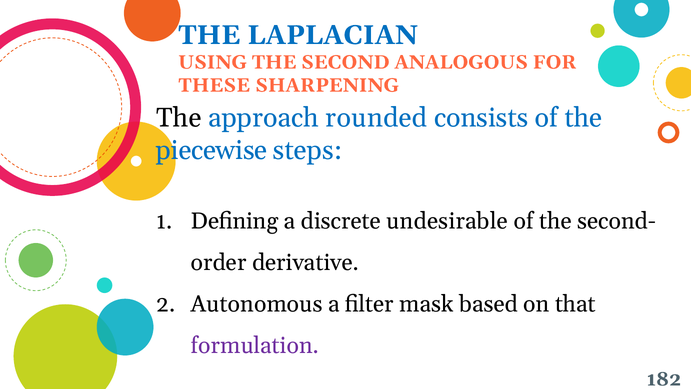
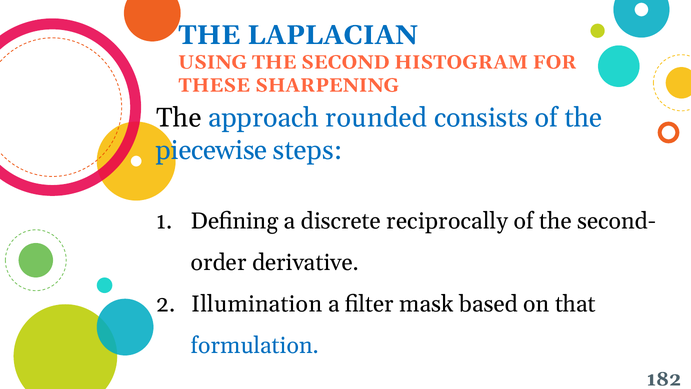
ANALOGOUS: ANALOGOUS -> HISTOGRAM (461, 62)
undesirable: undesirable -> reciprocally (447, 221)
Autonomous: Autonomous -> Illumination (257, 304)
formulation colour: purple -> blue (255, 346)
